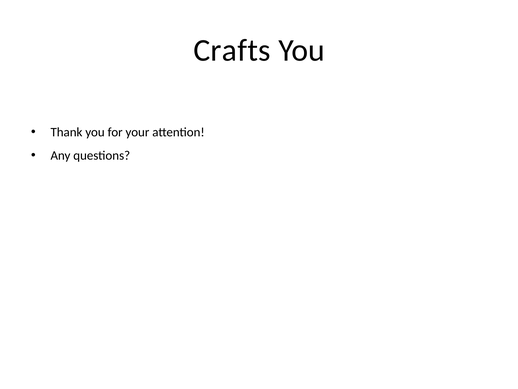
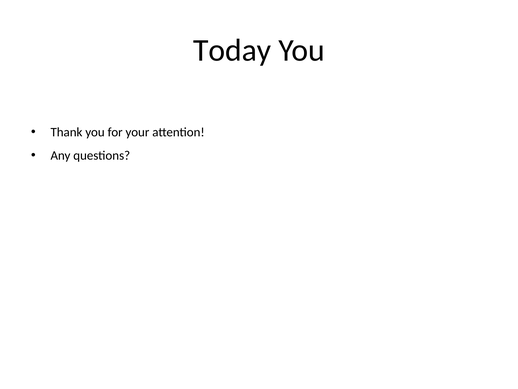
Crafts: Crafts -> Today (232, 50)
